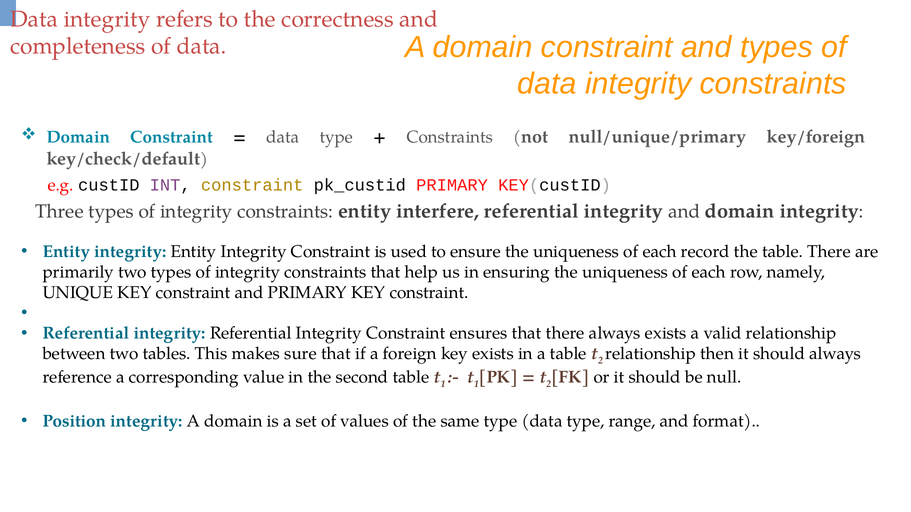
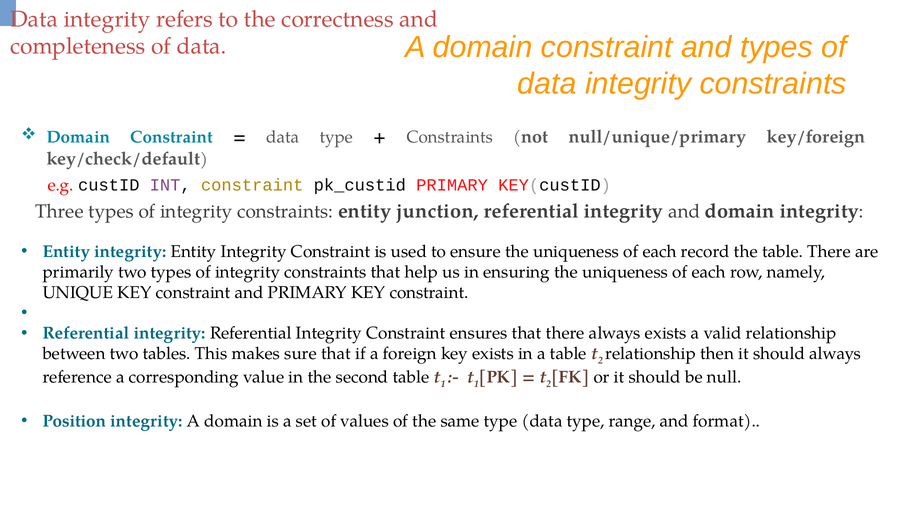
interfere: interfere -> junction (437, 212)
